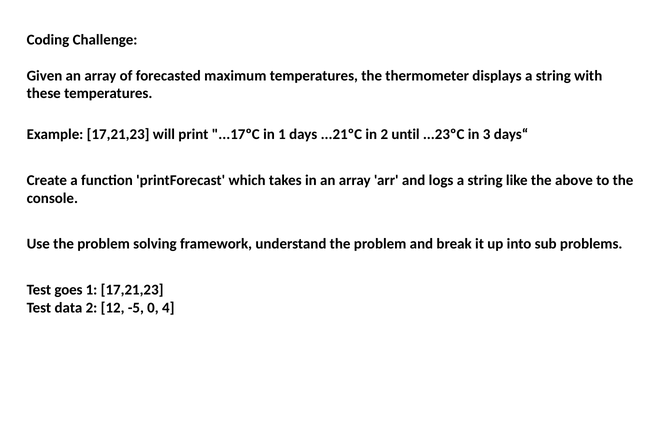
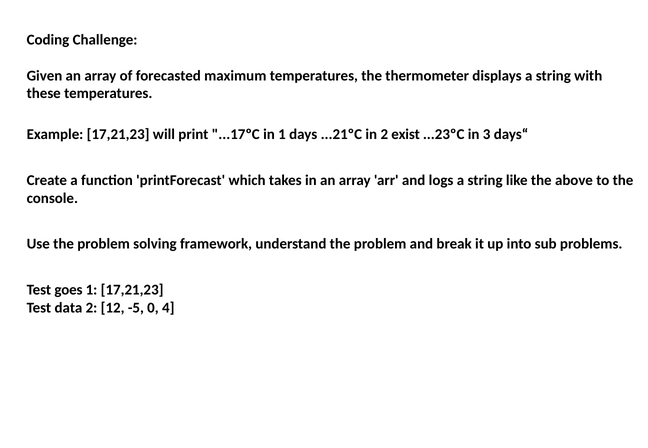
until: until -> exist (406, 135)
